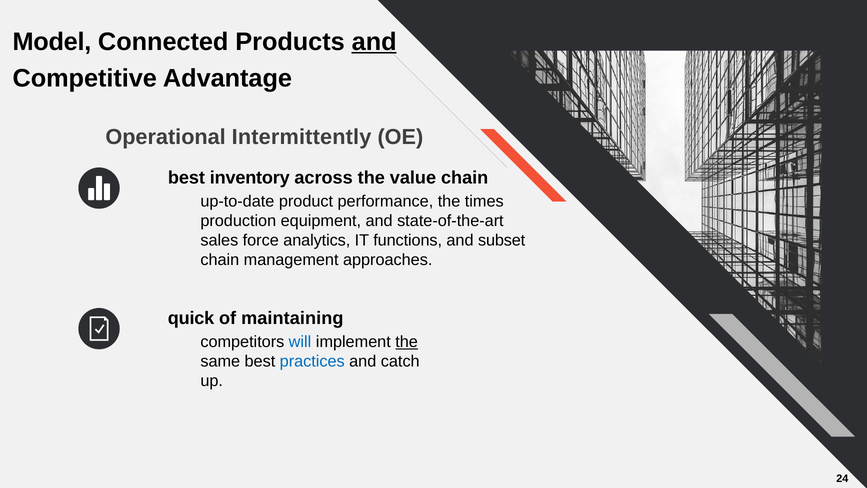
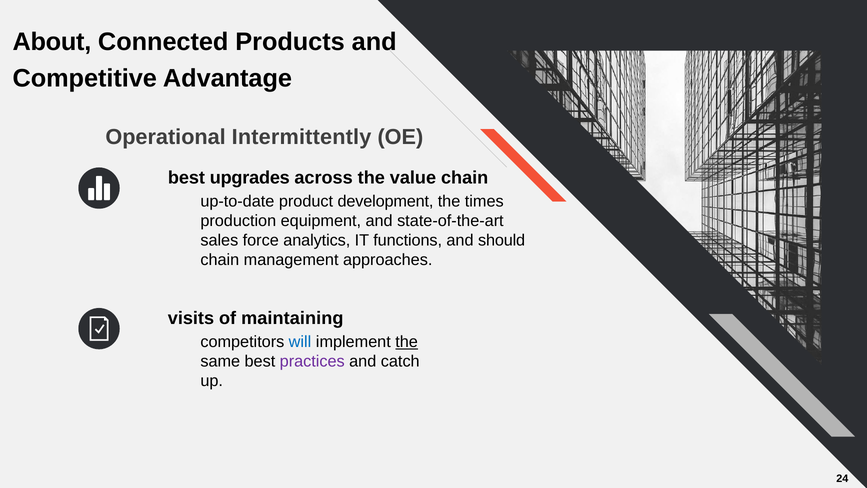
Model: Model -> About (52, 42)
and underline: present -> none (374, 42)
inventory: inventory -> upgrades (250, 178)
performance: performance -> development (385, 201)
subset: subset -> should (502, 240)
quick: quick -> visits (191, 318)
practices colour: blue -> purple (312, 361)
